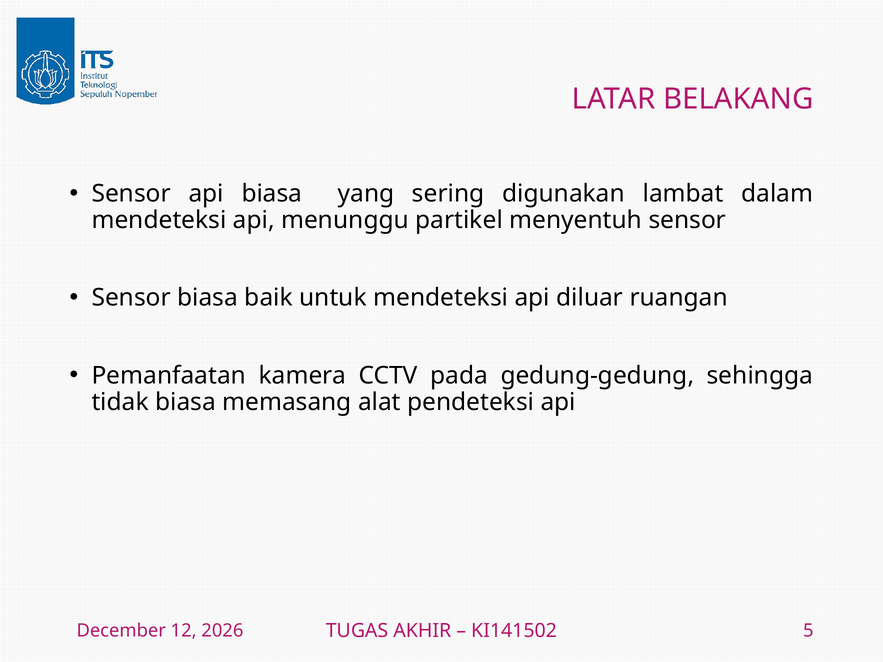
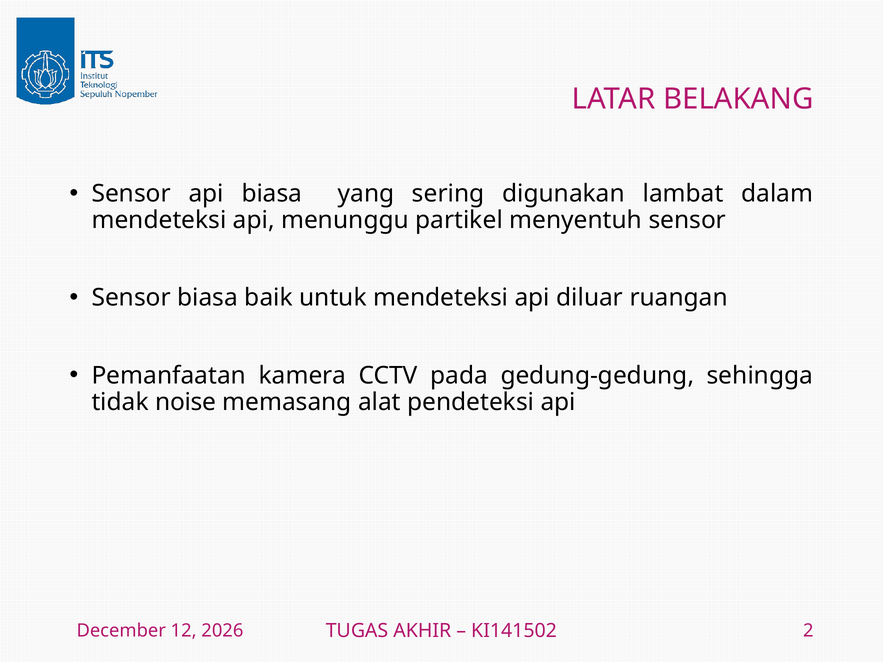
tidak biasa: biasa -> noise (186, 402)
5: 5 -> 2 (808, 631)
